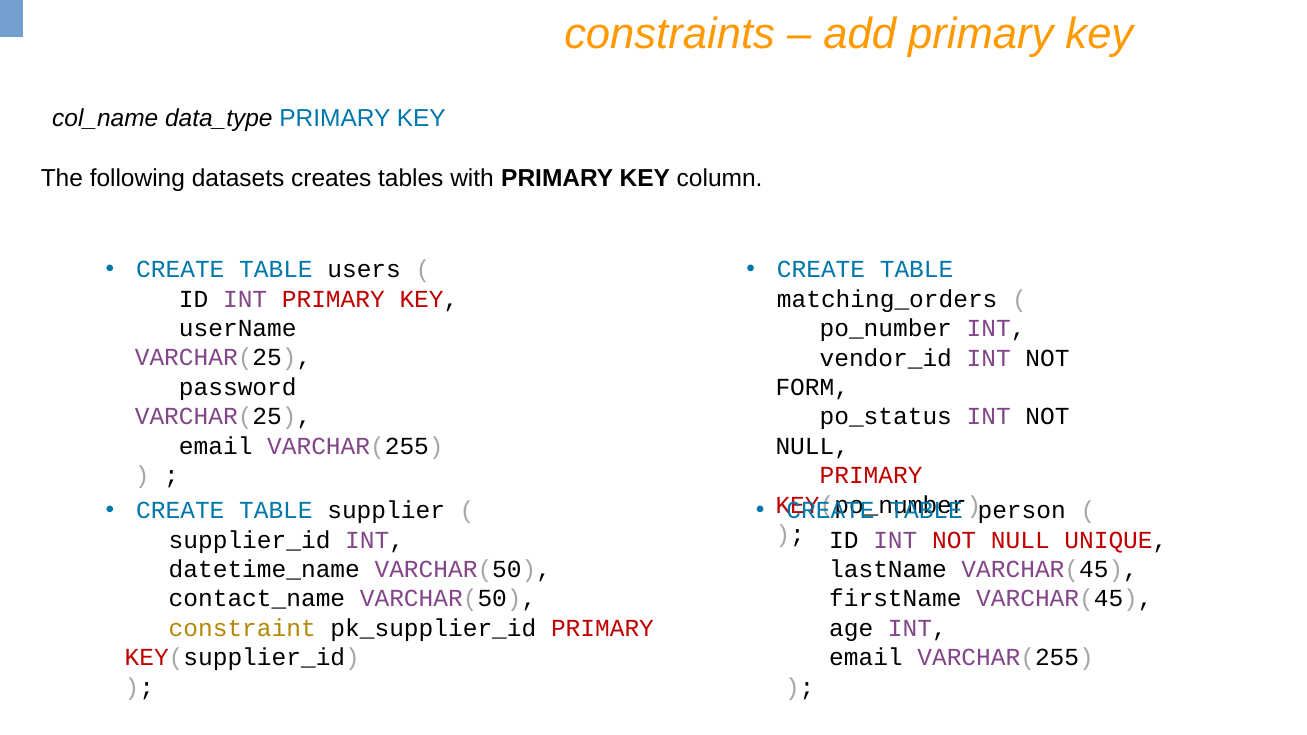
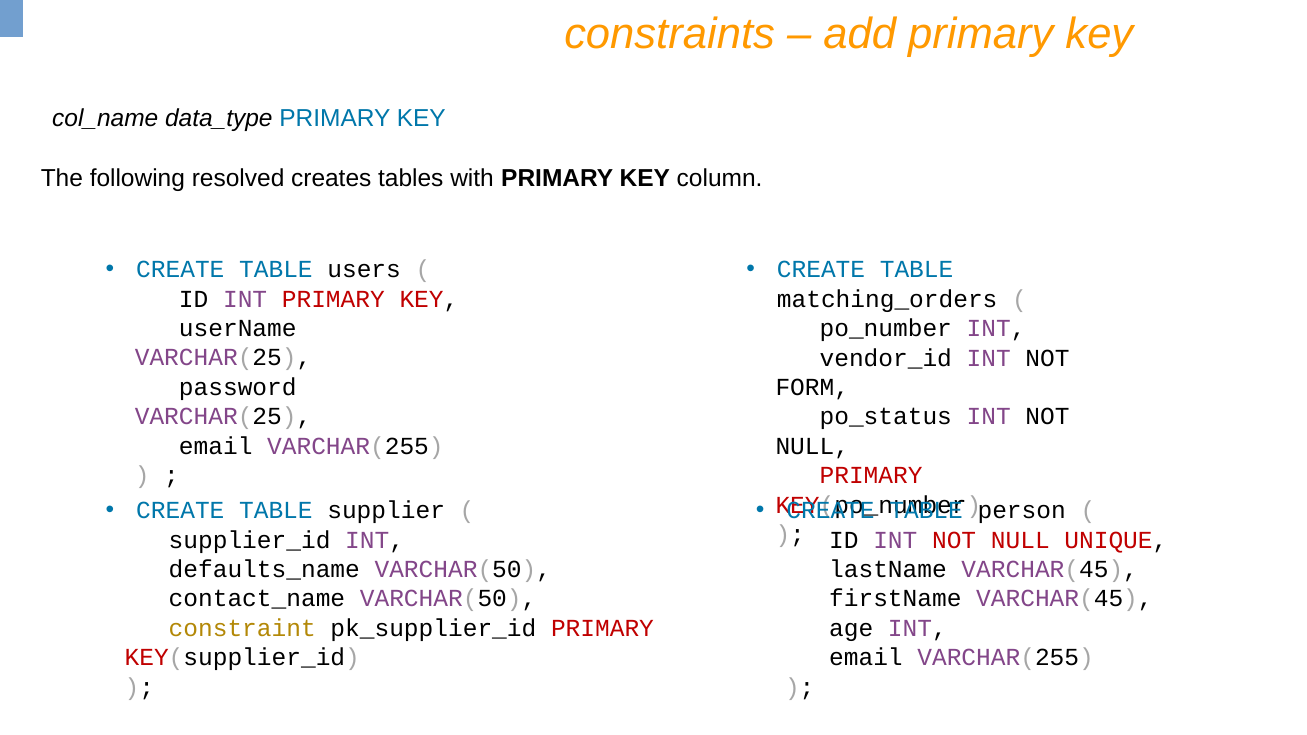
datasets: datasets -> resolved (238, 179)
datetime_name: datetime_name -> defaults_name (264, 569)
